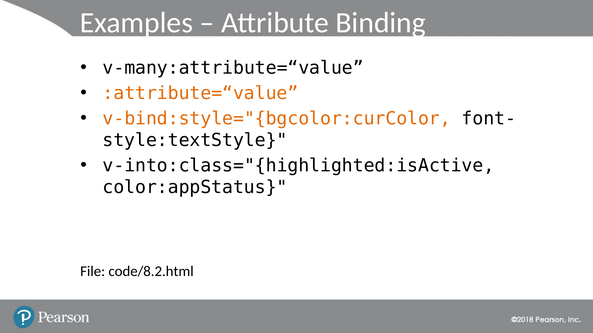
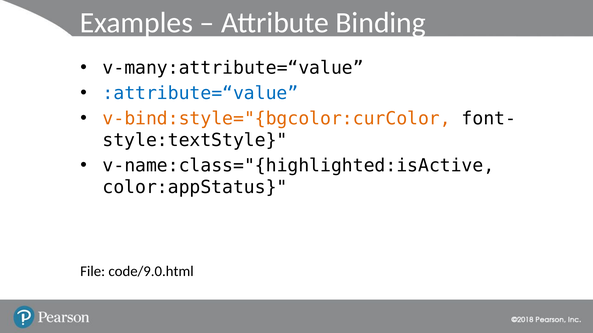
:attribute=“value colour: orange -> blue (200, 93)
v-into:class="{highlighted:isActive: v-into:class="{highlighted:isActive -> v-name:class="{highlighted:isActive (298, 166)
code/8.2.html: code/8.2.html -> code/9.0.html (151, 272)
